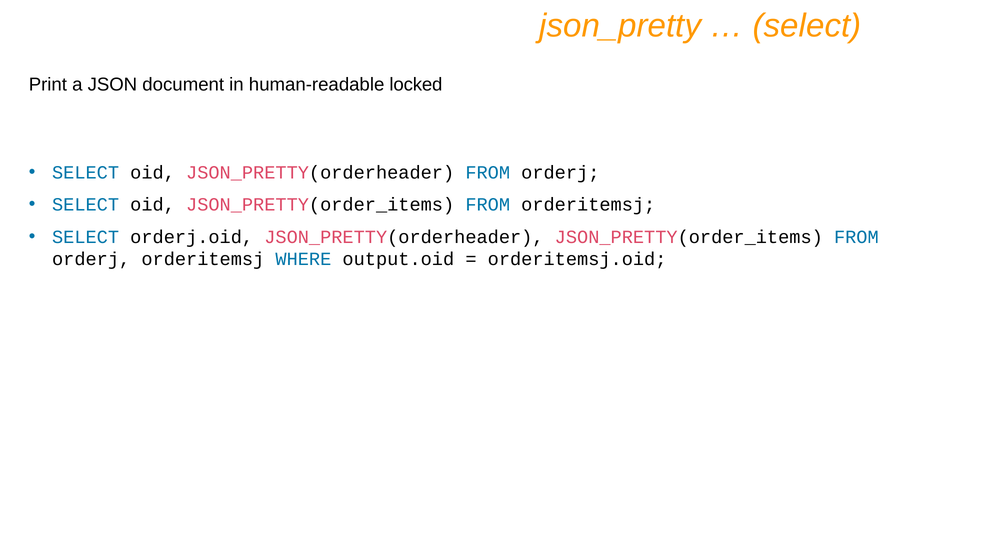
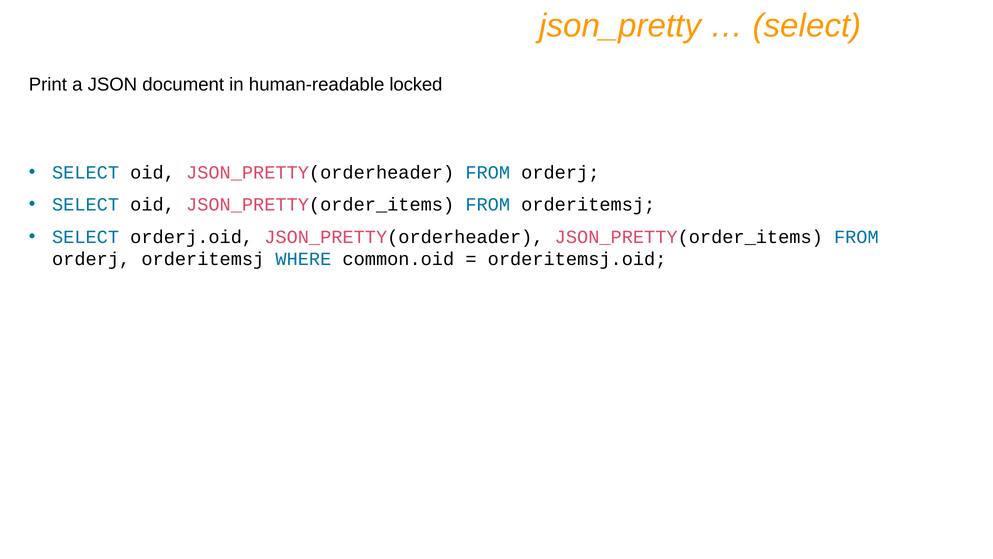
output.oid: output.oid -> common.oid (398, 259)
